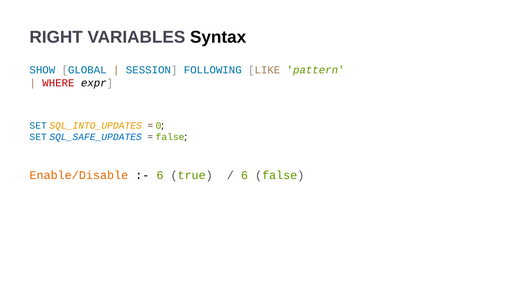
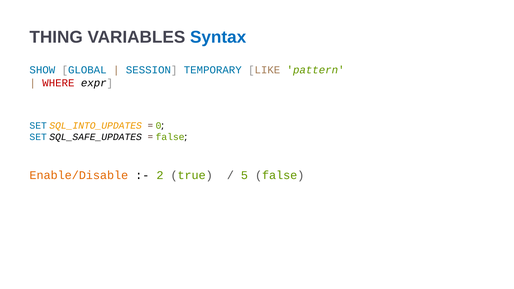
RIGHT: RIGHT -> THING (56, 37)
Syntax colour: black -> blue (218, 37)
FOLLOWING: FOLLOWING -> TEMPORARY (213, 70)
SQL_SAFE_UPDATES colour: blue -> black (96, 137)
6: 6 -> 2 (160, 175)
6: 6 -> 5 (244, 175)
